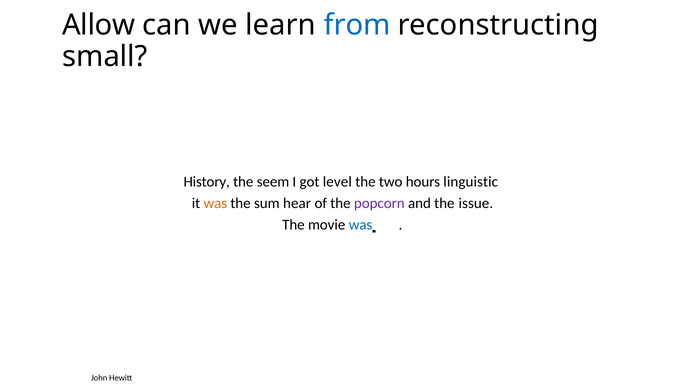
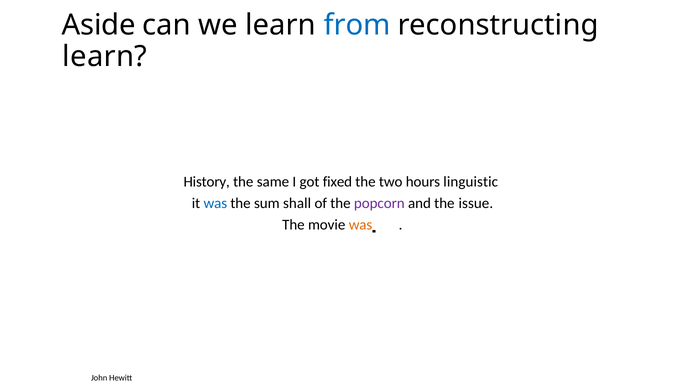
Allow: Allow -> Aside (99, 25)
small: small -> learn (105, 57)
seem: seem -> same (273, 182)
level: level -> fixed (337, 182)
was colour: orange -> blue (215, 203)
hear: hear -> shall (297, 203)
was colour: blue -> orange (361, 225)
